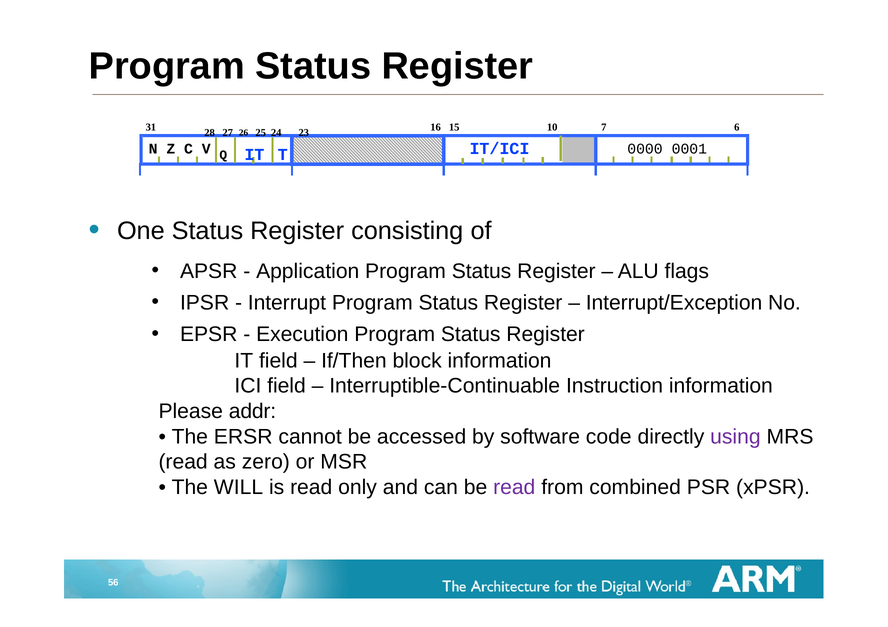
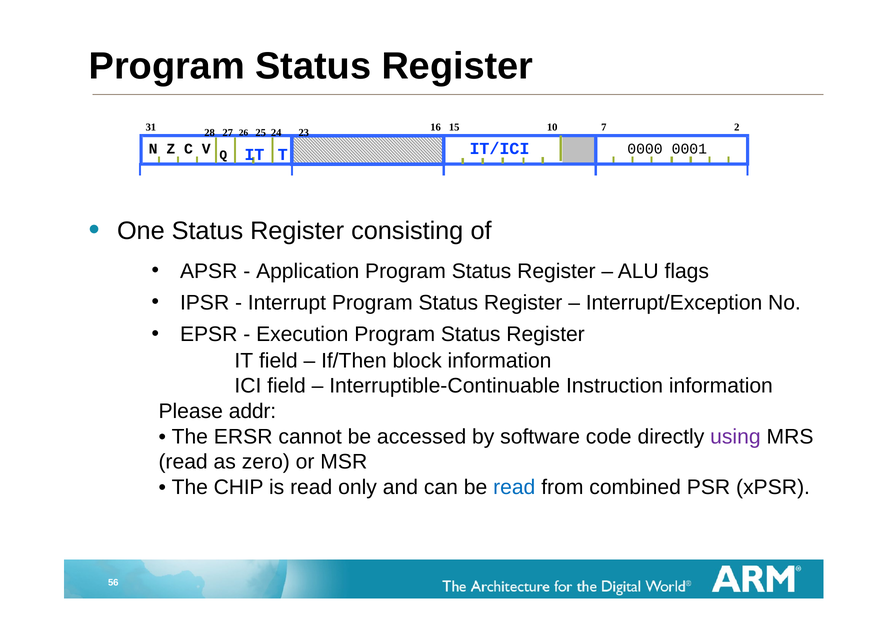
6: 6 -> 2 (737, 127)
WILL: WILL -> CHIP (239, 488)
read colour: purple -> blue (514, 488)
